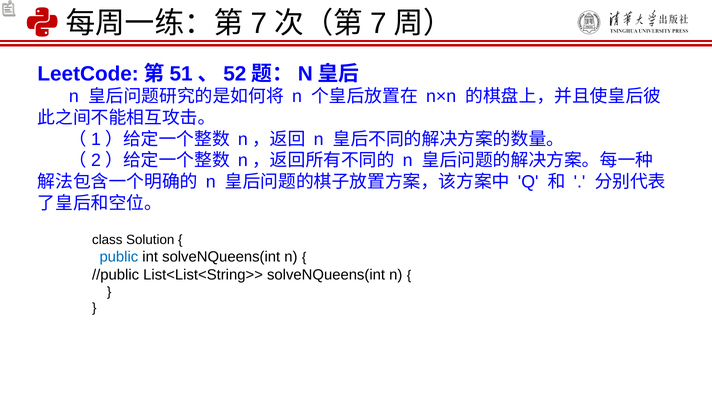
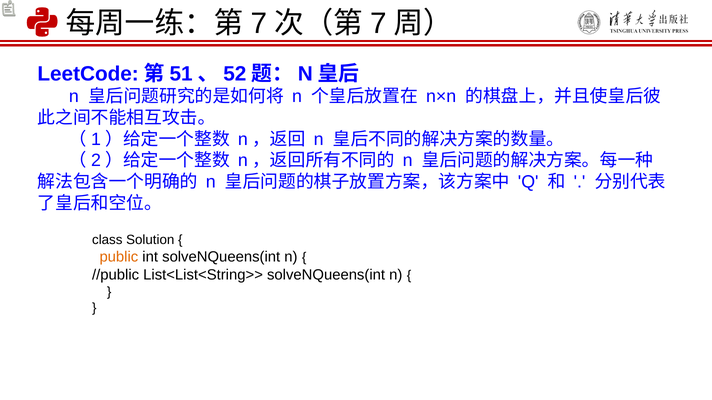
public colour: blue -> orange (119, 257)
